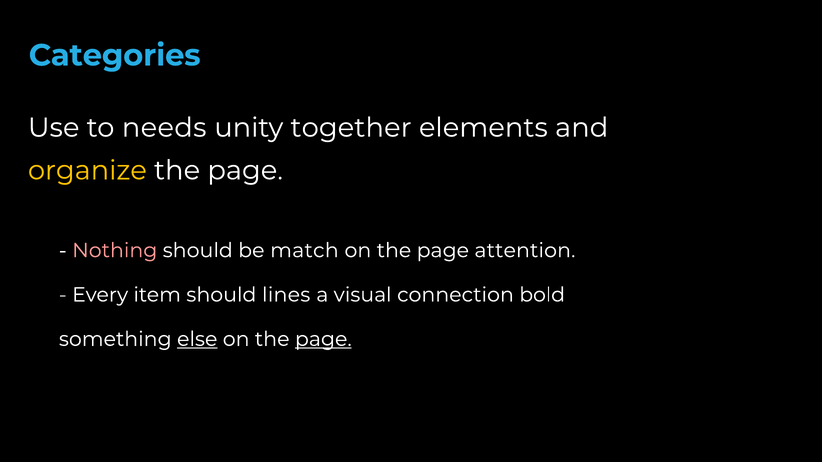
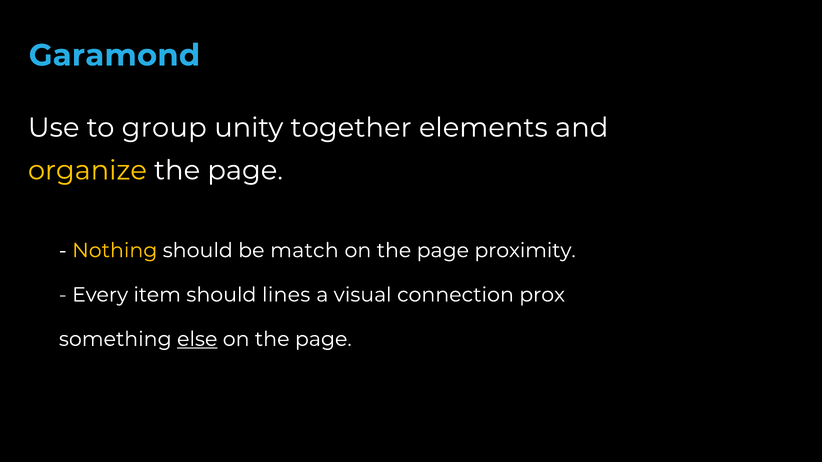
Categories: Categories -> Garamond (114, 55)
needs: needs -> group (164, 128)
Nothing colour: pink -> yellow (115, 251)
attention: attention -> proximity (525, 251)
bold: bold -> prox (542, 295)
page underline: present -> none (323, 339)
